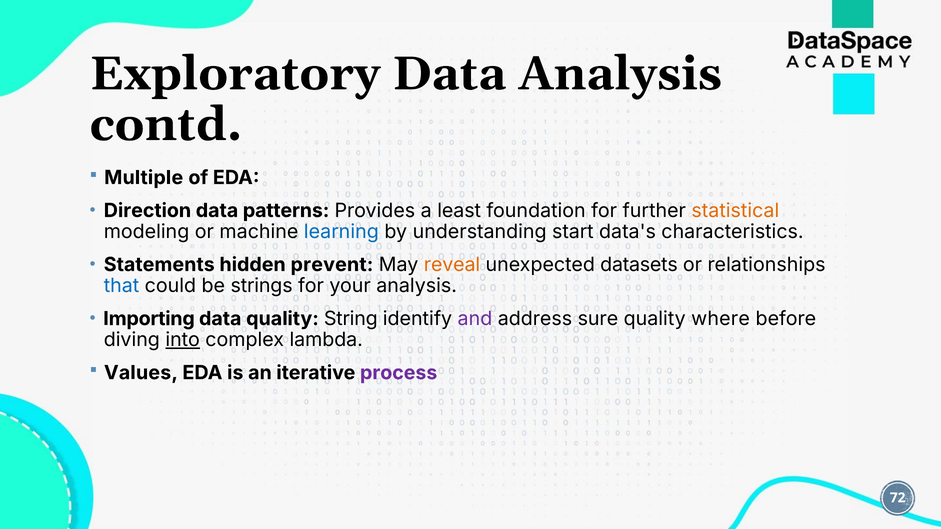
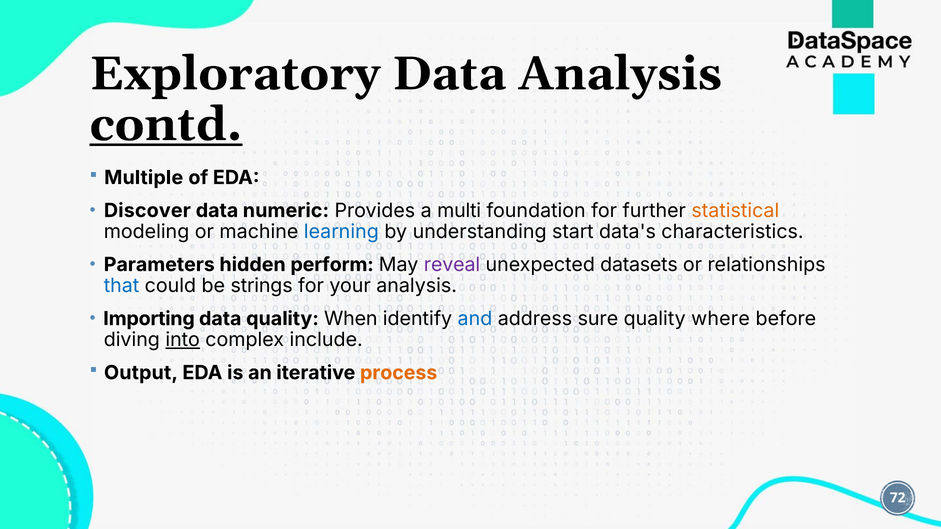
contd underline: none -> present (166, 125)
Direction: Direction -> Discover (147, 211)
patterns: patterns -> numeric (286, 211)
least: least -> multi (459, 211)
Statements: Statements -> Parameters (159, 265)
prevent: prevent -> perform (332, 265)
reveal colour: orange -> purple (452, 265)
String: String -> When (351, 319)
and colour: purple -> blue (475, 319)
lambda: lambda -> include (326, 340)
Values: Values -> Output (141, 373)
process colour: purple -> orange (399, 373)
